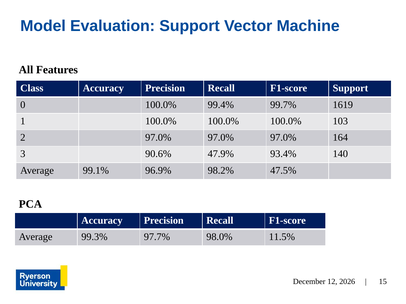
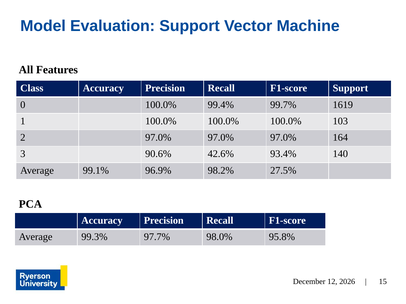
47.9%: 47.9% -> 42.6% (221, 154)
47.5%: 47.5% -> 27.5% (283, 171)
11.5%: 11.5% -> 95.8% (282, 237)
